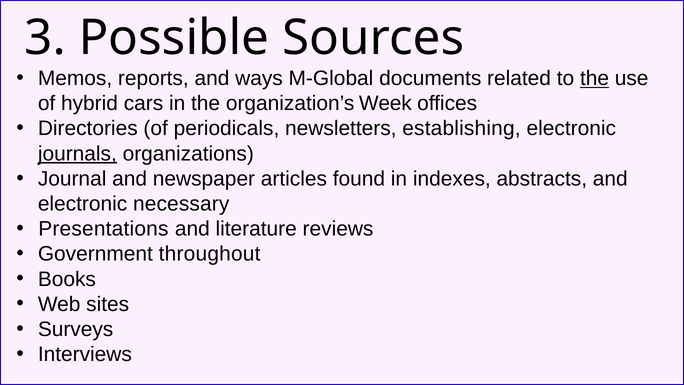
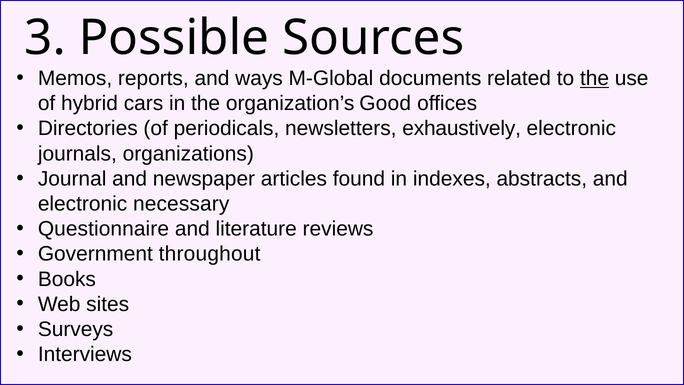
Week: Week -> Good (385, 103)
establishing: establishing -> exhaustively (462, 129)
journals underline: present -> none (77, 154)
Presentations: Presentations -> Questionnaire (103, 229)
